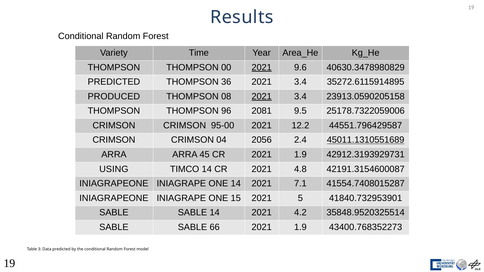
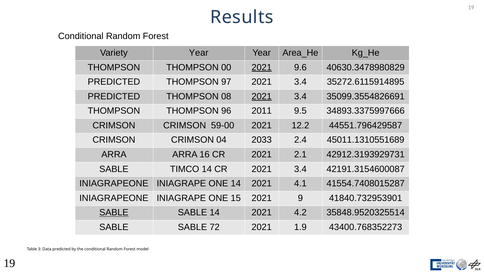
Variety Time: Time -> Year (199, 53)
36: 36 -> 97 (226, 82)
PRODUCED: PRODUCED -> PREDICTED (114, 97)
23913.0590205158: 23913.0590205158 -> 35099.3554826691 (366, 97)
2081: 2081 -> 2011 (262, 111)
25178.7322059006: 25178.7322059006 -> 34893.3375997666 (366, 111)
95-00: 95-00 -> 59-00 (223, 126)
2056: 2056 -> 2033 (262, 140)
45011.1310551689 underline: present -> none (366, 140)
45: 45 -> 16 (205, 155)
CR 2021 1.9: 1.9 -> 2.1 (300, 155)
USING: USING -> SABLE (114, 169)
CR 2021 4.8: 4.8 -> 3.4 (300, 169)
7.1: 7.1 -> 4.1 (300, 184)
5: 5 -> 9 (300, 198)
SABLE underline: none -> present (114, 213)
66: 66 -> 72 (215, 227)
